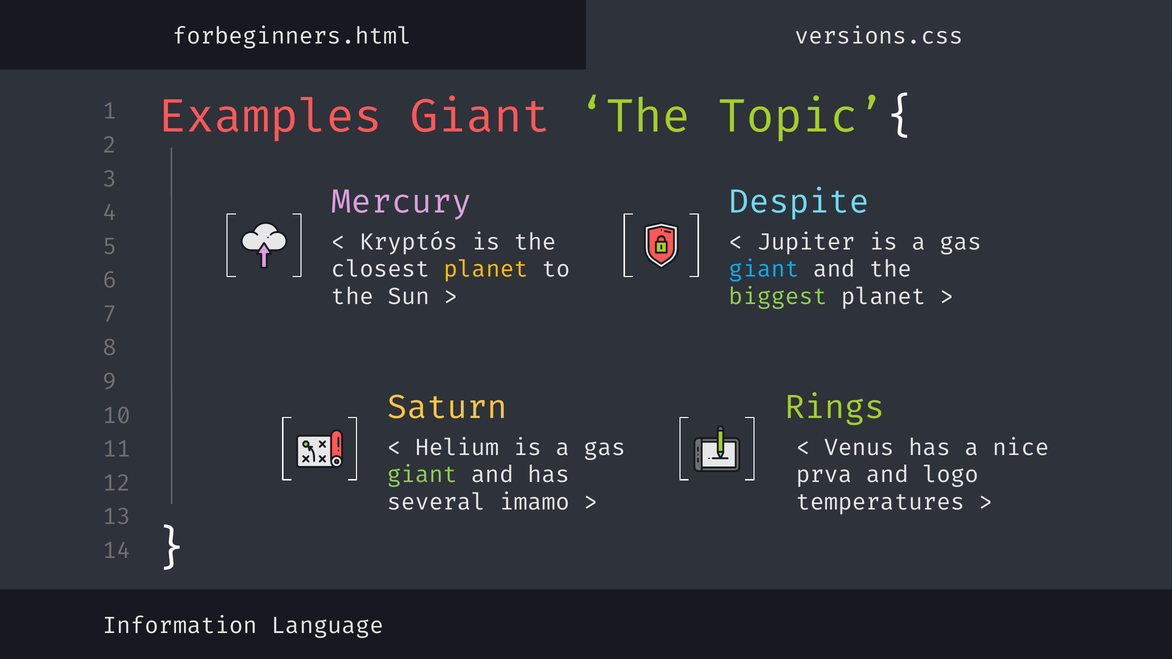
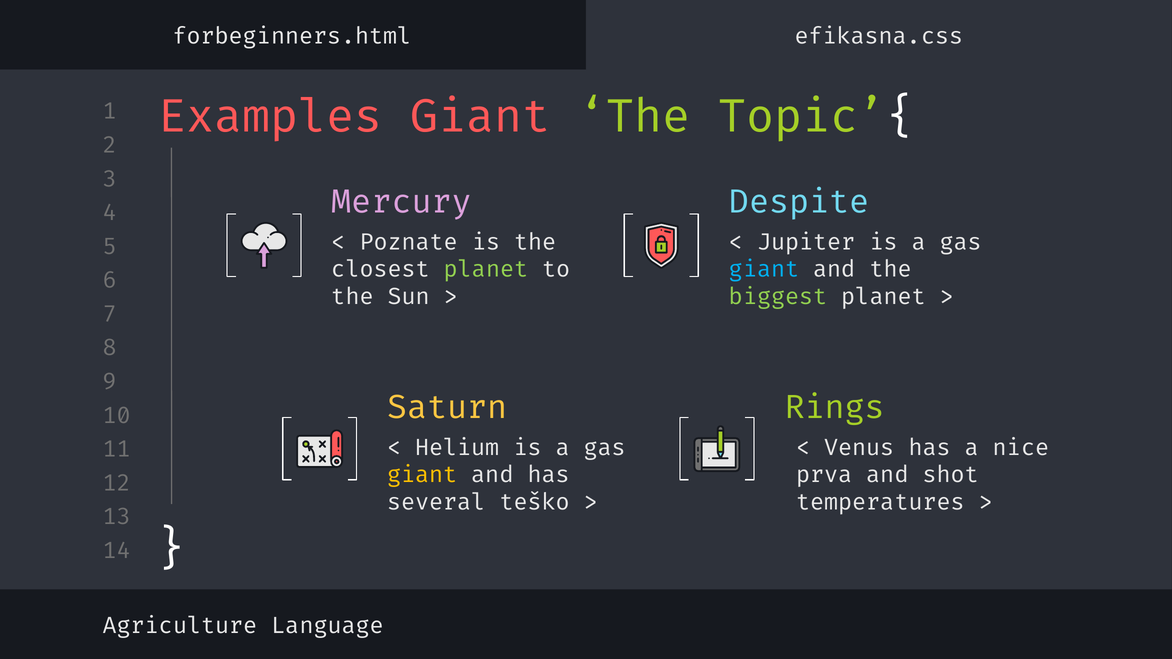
versions.css: versions.css -> efikasna.css (879, 36)
Kryptós: Kryptós -> Poznate (409, 242)
planet colour: yellow -> light green (486, 269)
giant colour: light green -> yellow (422, 475)
logo: logo -> shot (951, 475)
imamo: imamo -> teško (535, 502)
Information: Information -> Agriculture (180, 626)
